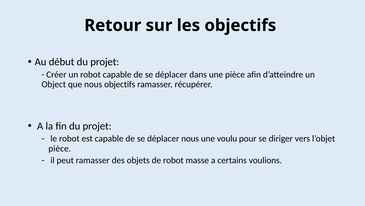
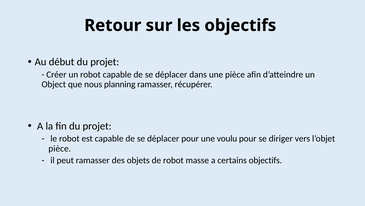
nous objectifs: objectifs -> planning (120, 84)
déplacer nous: nous -> pour (190, 138)
certains voulions: voulions -> objectifs (265, 160)
